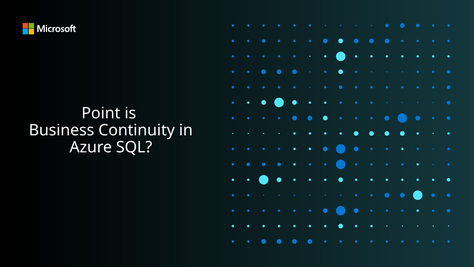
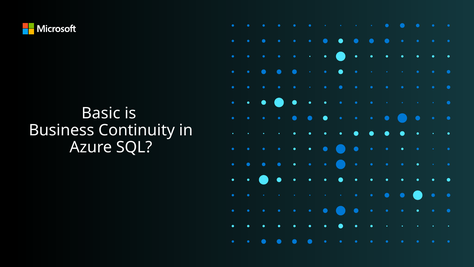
Point: Point -> Basic (101, 113)
